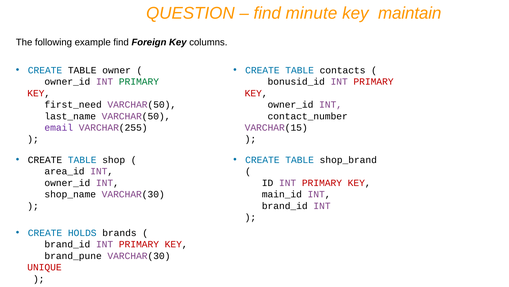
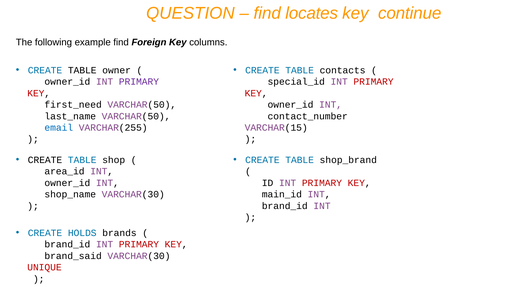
minute: minute -> locates (312, 13)
maintain: maintain -> continue (410, 13)
PRIMARY colour: green -> purple (139, 82)
bonusid_id: bonusid_id -> special_id (296, 82)
email colour: purple -> blue (59, 127)
brand_pune: brand_pune -> brand_said (73, 255)
